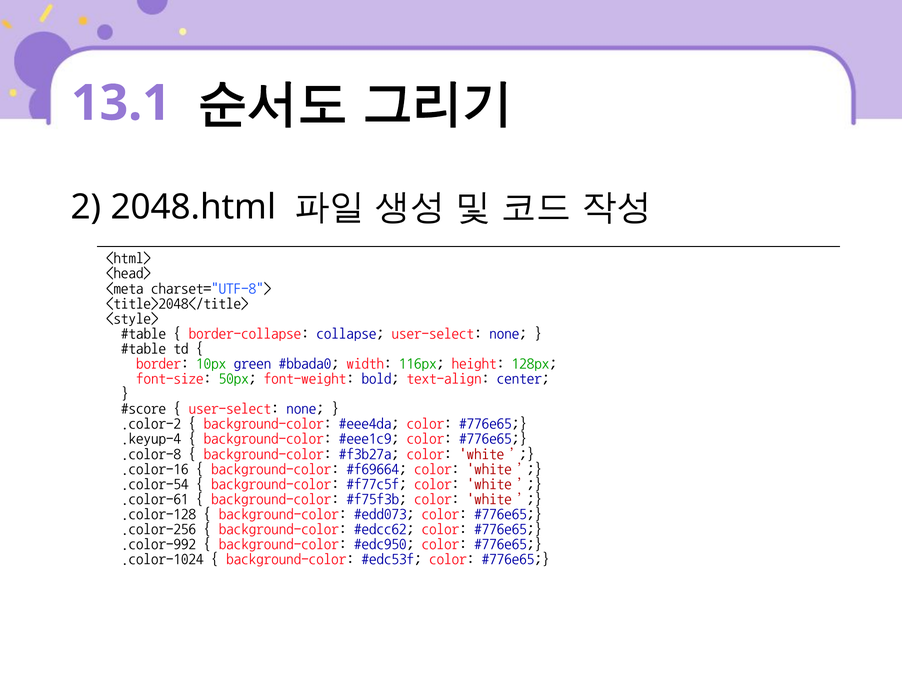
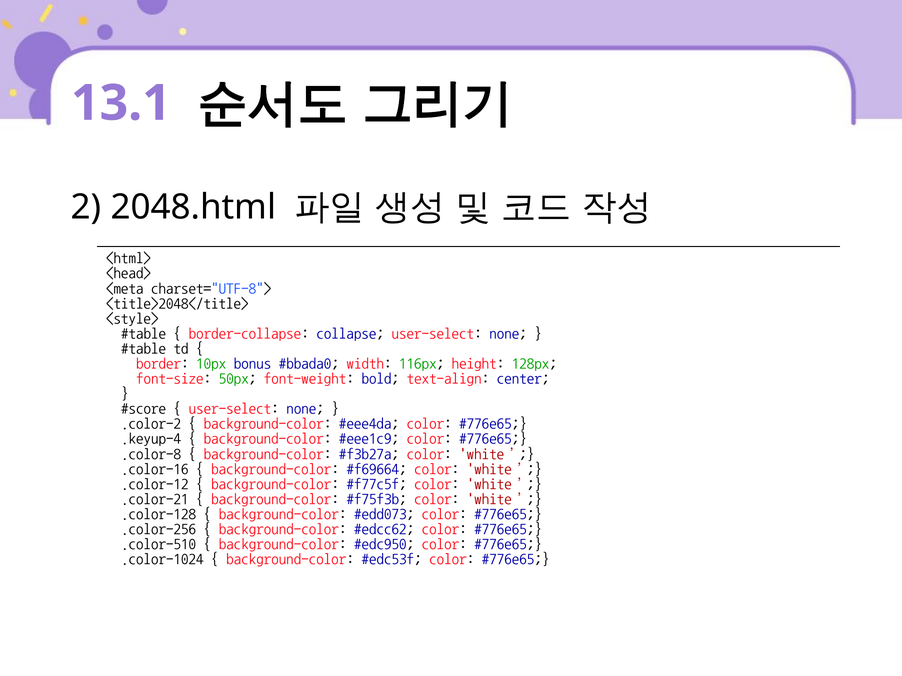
green: green -> bonus (253, 364)
.color-54: .color-54 -> .color-12 (155, 484)
.color-61: .color-61 -> .color-21 (155, 499)
.color-992: .color-992 -> .color-510 (159, 544)
